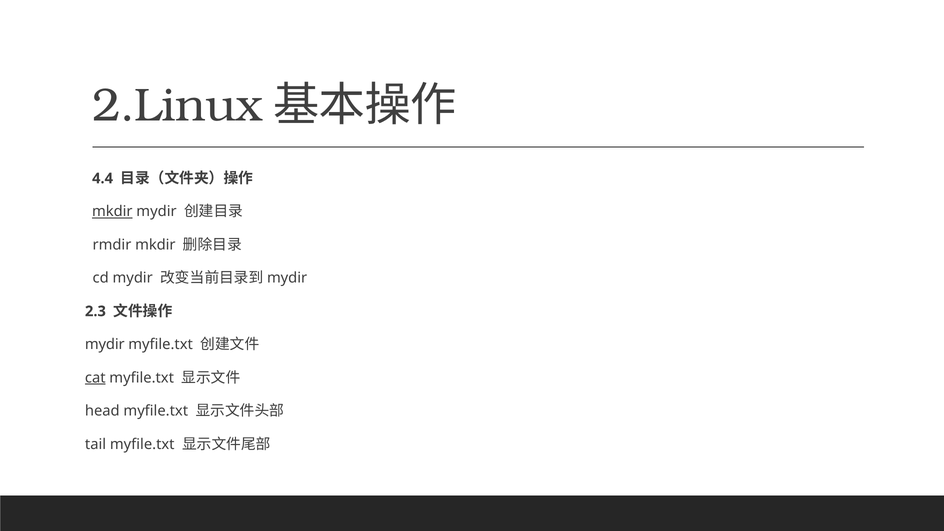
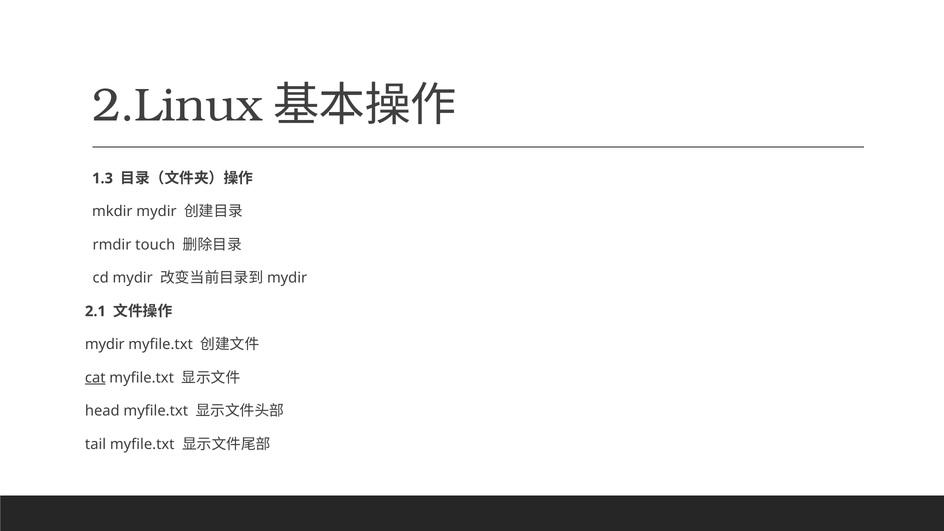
4.4: 4.4 -> 1.3 (103, 178)
mkdir underline: present -> none (112, 212)
rmdir mkdir: mkdir -> touch (155, 245)
2.3: 2.3 -> 2.1 (95, 311)
